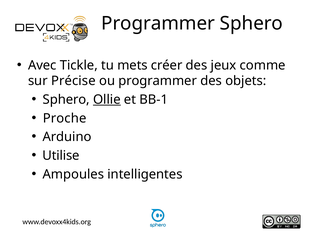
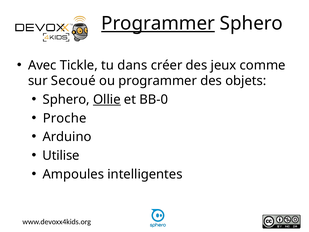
Programmer underline: none -> present (158, 23)
mets: mets -> dans (132, 65)
Précise: Précise -> Secoué (73, 81)
BB-1: BB-1 -> BB-0 (154, 99)
